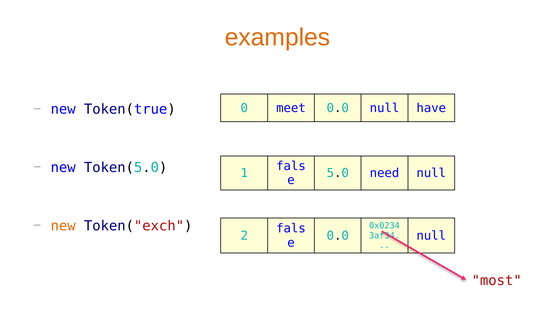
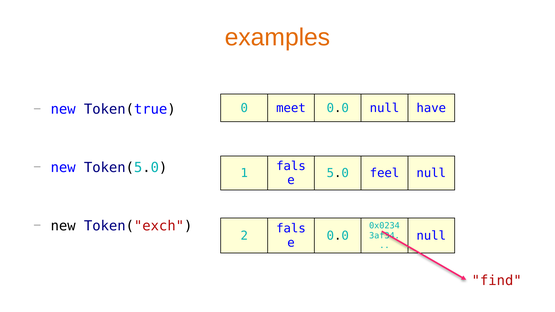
need: need -> feel (385, 173)
new colour: orange -> black (63, 226)
most: most -> find (497, 281)
